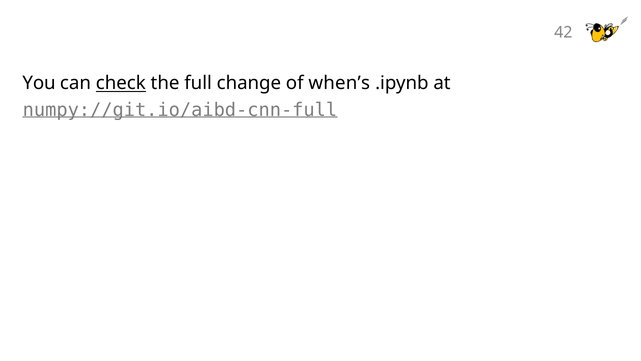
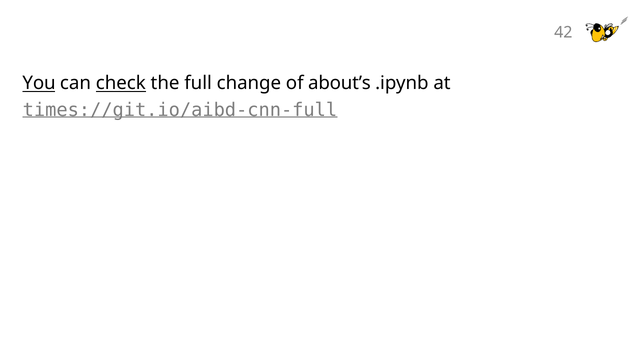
You underline: none -> present (39, 83)
when’s: when’s -> about’s (339, 83)
numpy://git.io/aibd-cnn-full: numpy://git.io/aibd-cnn-full -> times://git.io/aibd-cnn-full (180, 110)
